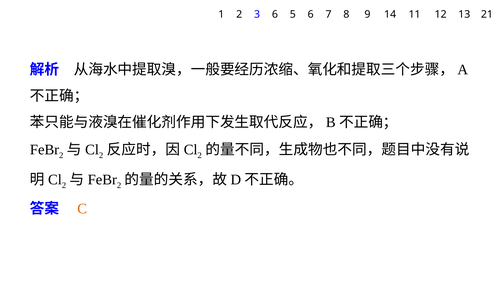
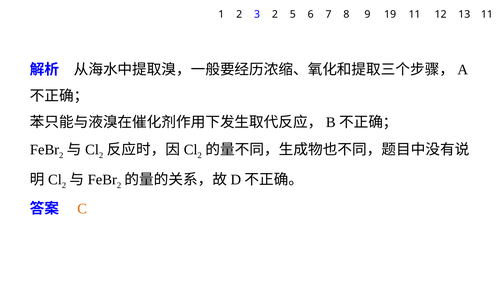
3 6: 6 -> 2 (275, 14)
14: 14 -> 19 (390, 14)
13 21: 21 -> 11 (487, 14)
